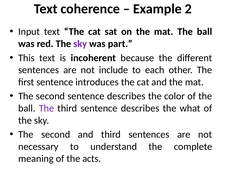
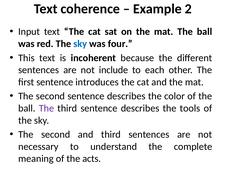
sky colour: purple -> blue (80, 44)
part: part -> four (120, 44)
what: what -> tools (190, 108)
